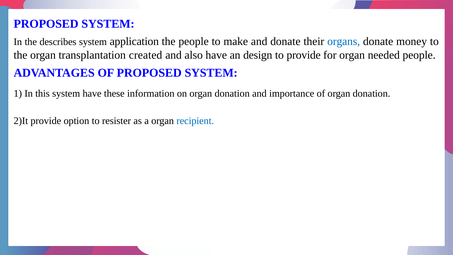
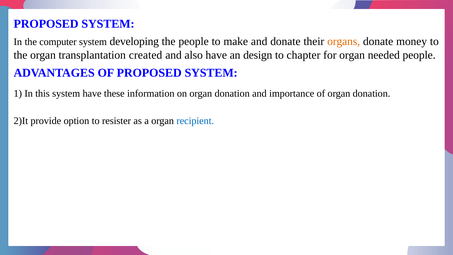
describes: describes -> computer (58, 42)
application: application -> developing (134, 42)
organs colour: blue -> orange (344, 42)
to provide: provide -> chapter (304, 55)
